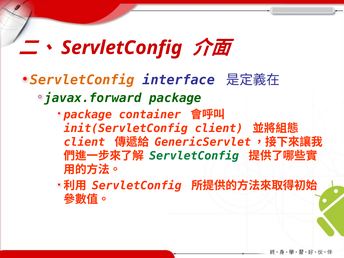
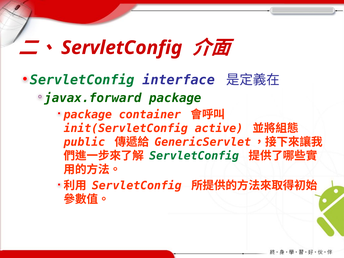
ServletConfig colour: orange -> green (82, 80)
init(ServletConfig client: client -> active (219, 128)
client: client -> public (84, 142)
